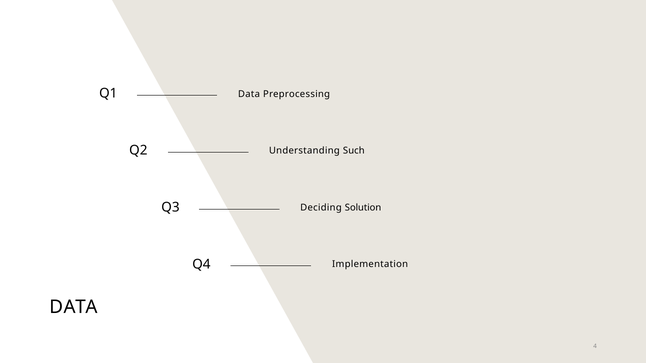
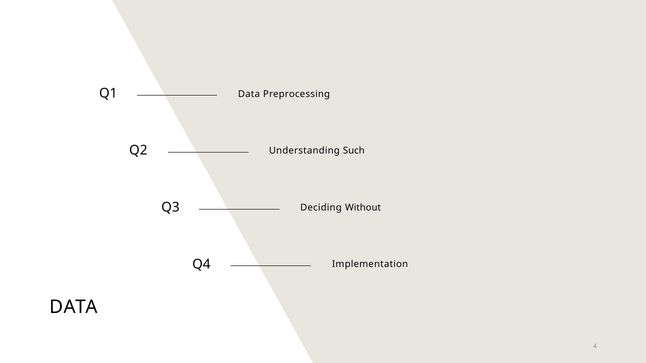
Solution: Solution -> Without (363, 208)
